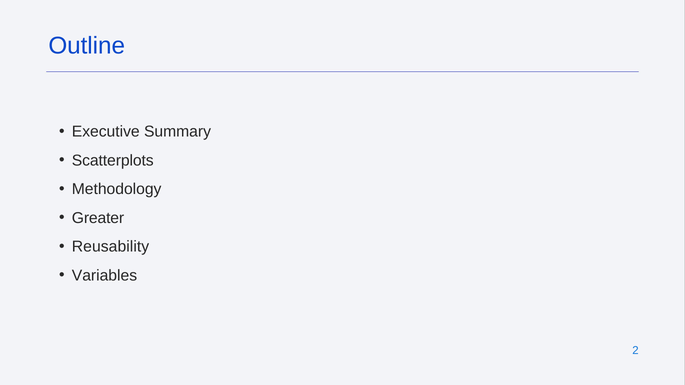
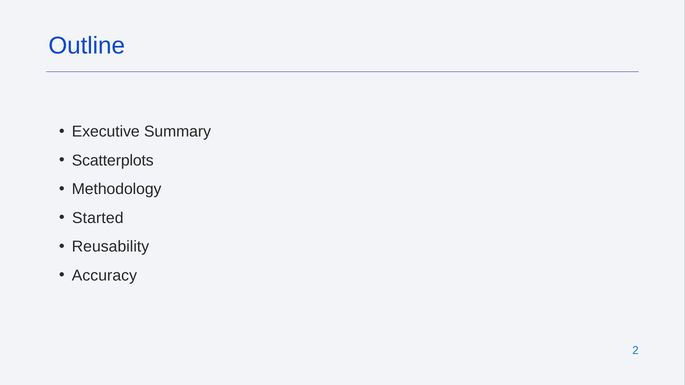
Greater: Greater -> Started (98, 218)
Variables: Variables -> Accuracy (104, 276)
